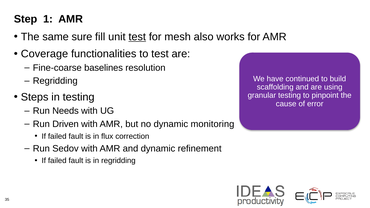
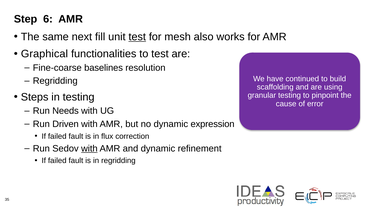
1: 1 -> 6 (48, 19)
sure: sure -> next (82, 37)
Coverage: Coverage -> Graphical (44, 54)
monitoring: monitoring -> expression (213, 124)
with underline: none -> present (89, 149)
